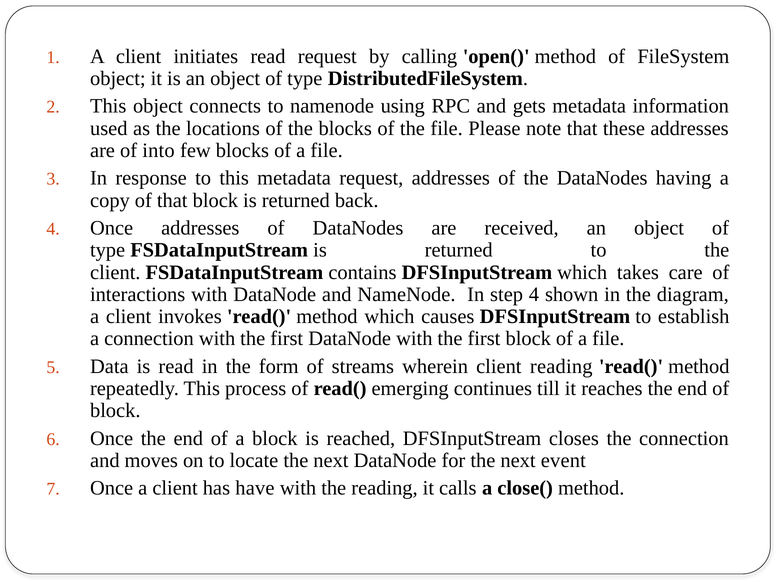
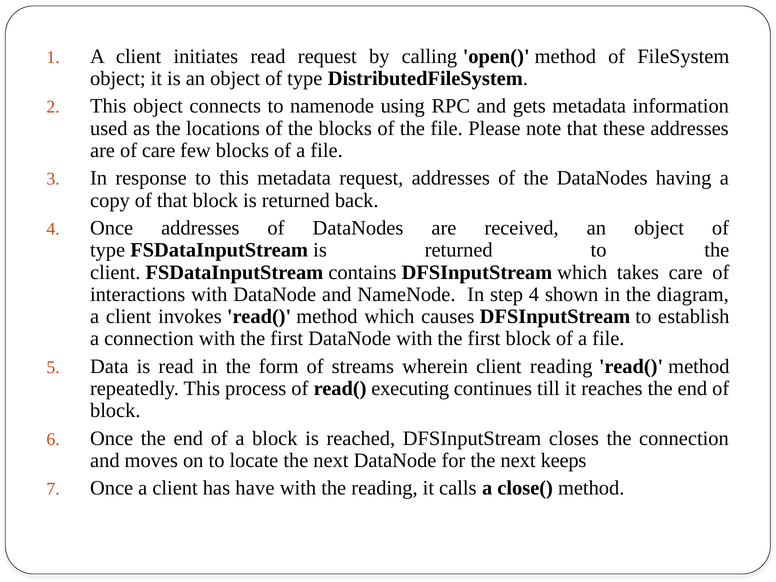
of into: into -> care (159, 150)
emerging: emerging -> executing (410, 388)
event: event -> keeps (564, 460)
